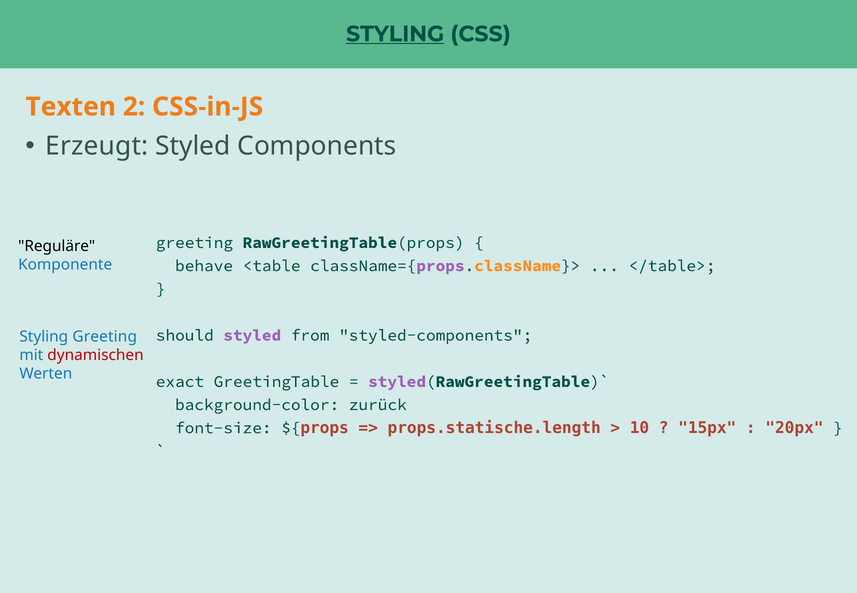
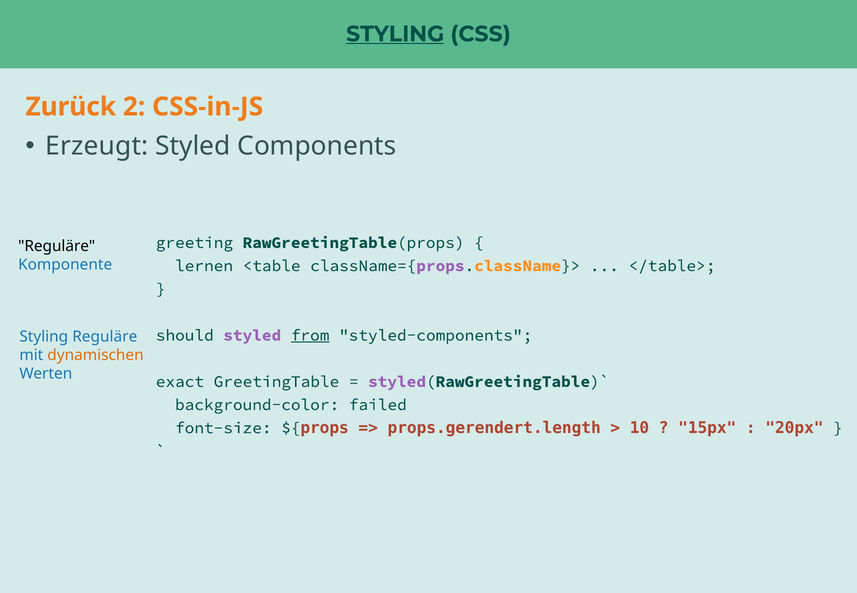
Texten: Texten -> Zurück (71, 107)
behave: behave -> lernen (204, 266)
from underline: none -> present (310, 335)
Styling Greeting: Greeting -> Reguläre (105, 337)
dynamischen colour: red -> orange (95, 355)
zurück: zurück -> failed (378, 405)
props.statische.length: props.statische.length -> props.gerendert.length (494, 428)
